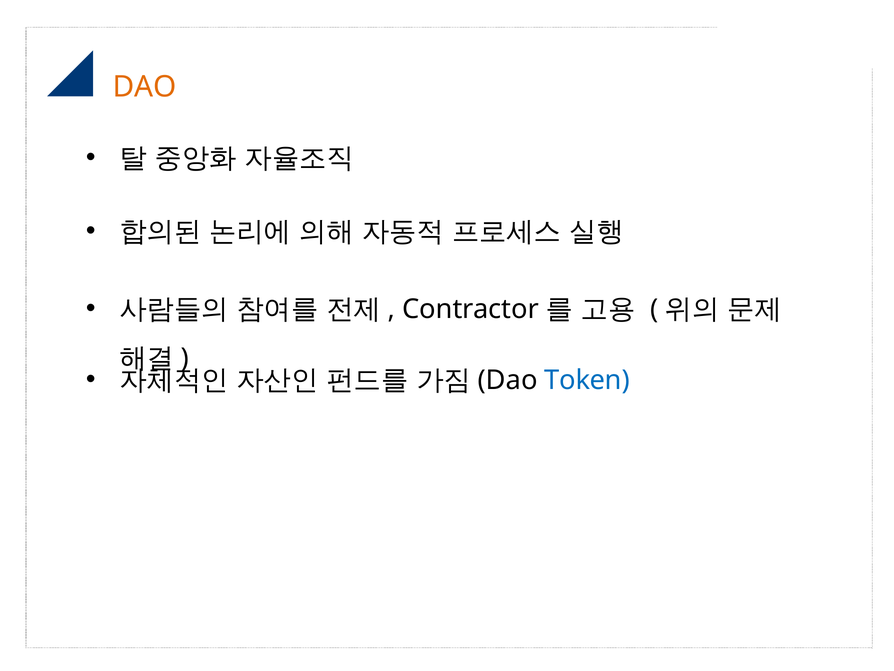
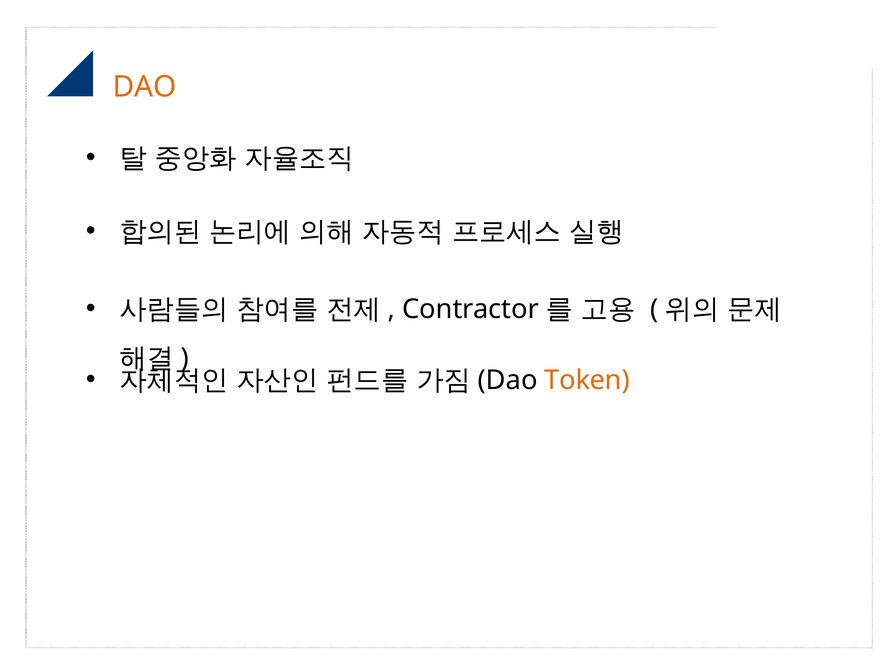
Token colour: blue -> orange (587, 380)
